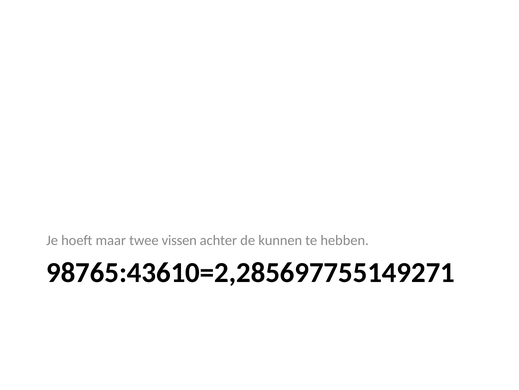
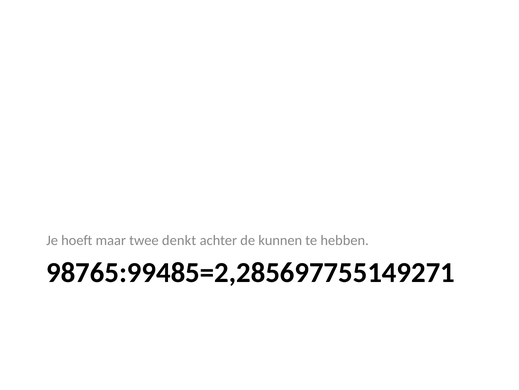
vissen: vissen -> denkt (179, 240)
98765:43610=2,285697755149271: 98765:43610=2,285697755149271 -> 98765:99485=2,285697755149271 (251, 272)
